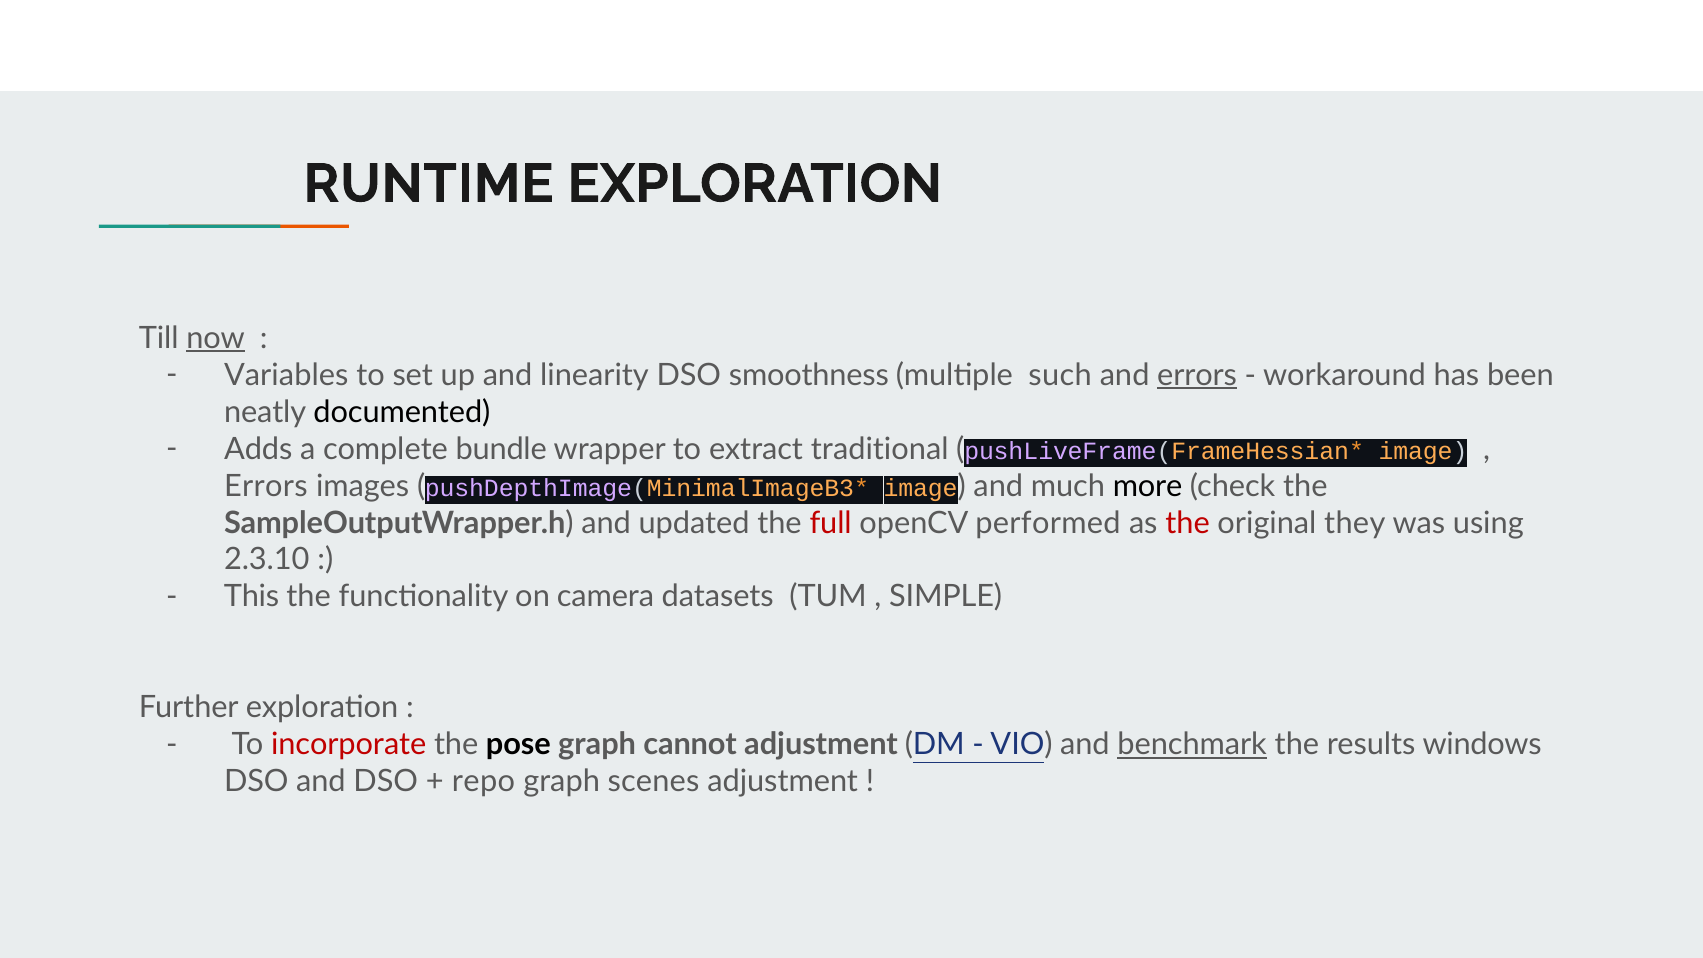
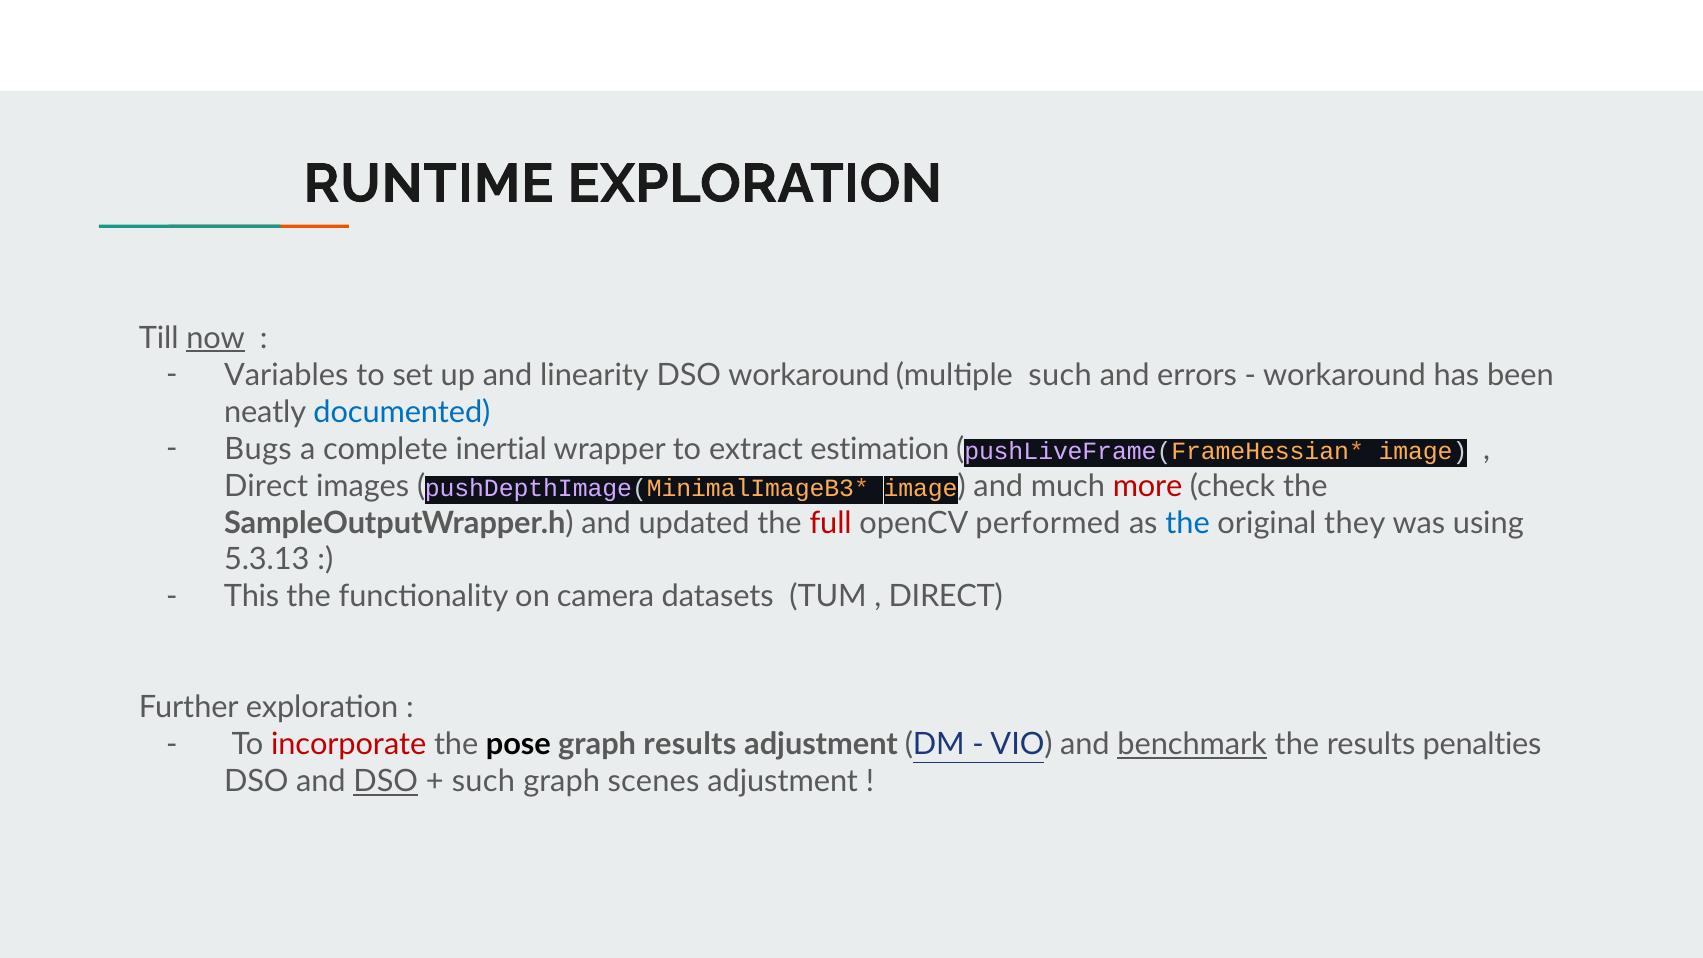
DSO smoothness: smoothness -> workaround (809, 375)
errors underline: present -> none (1197, 375)
documented colour: black -> blue (402, 412)
Adds: Adds -> Bugs (258, 449)
bundle: bundle -> inertial (501, 449)
traditional: traditional -> estimation (880, 449)
Errors: Errors -> Direct (266, 486)
more colour: black -> red (1148, 486)
the colour: red -> blue (1188, 523)
2.3.10: 2.3.10 -> 5.3.13 (267, 560)
SIMPLE: SIMPLE -> DIRECT (946, 597)
graph cannot: cannot -> results (690, 745)
windows: windows -> penalties (1482, 745)
DSO underline: none -> present (386, 781)
repo: repo -> such (483, 781)
